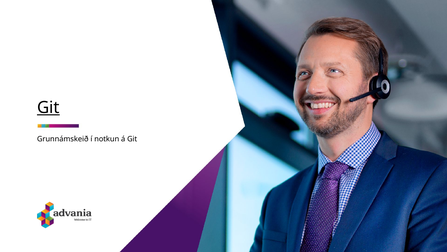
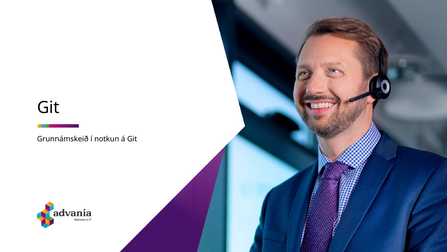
Git underline: present -> none (48, 107)
